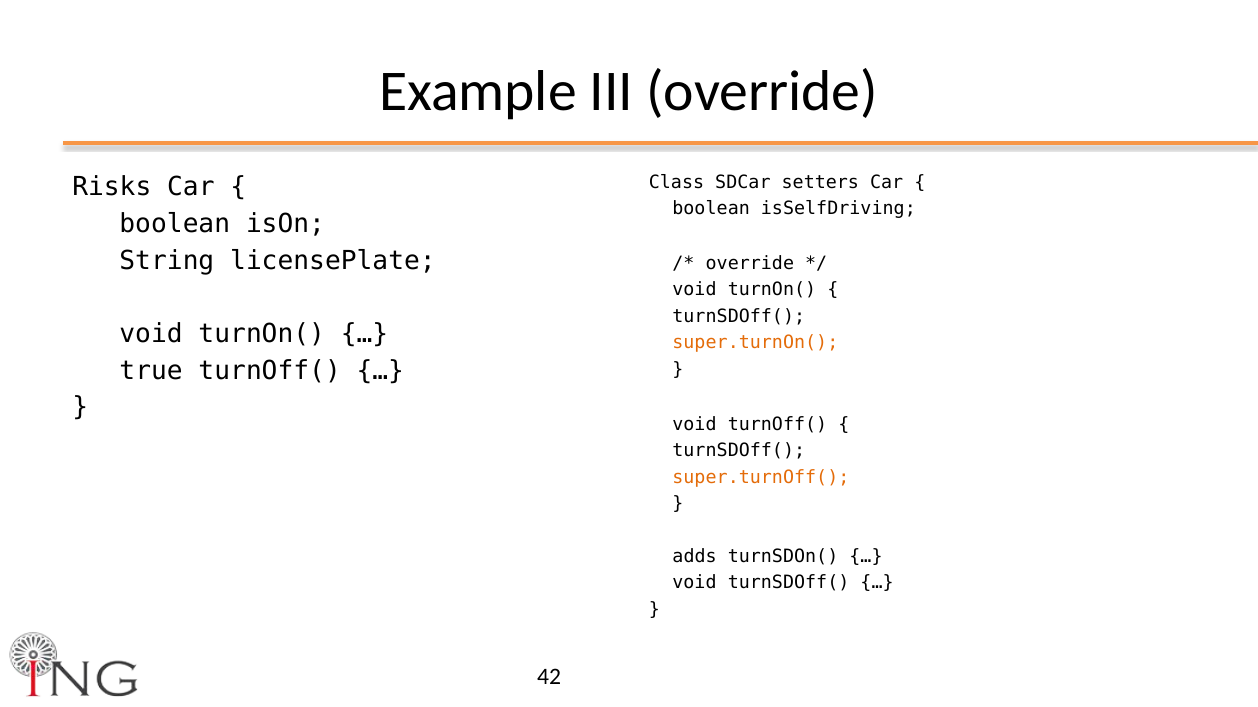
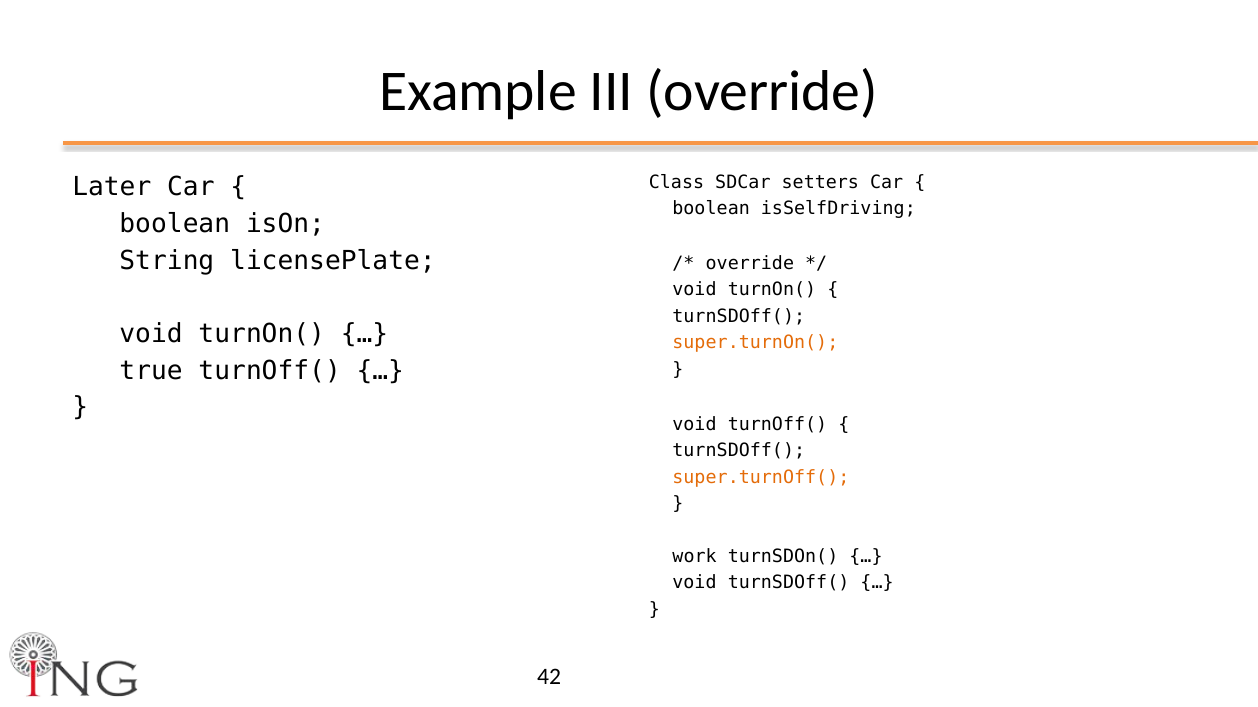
Risks: Risks -> Later (112, 187)
adds: adds -> work (695, 557)
